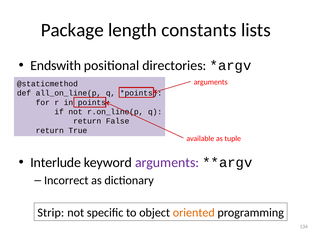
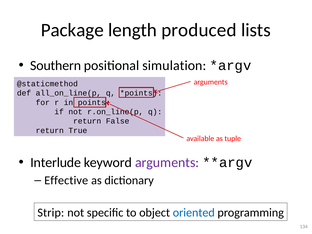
constants: constants -> produced (199, 30)
Endswith: Endswith -> Southern (56, 65)
directories: directories -> simulation (174, 65)
Incorrect: Incorrect -> Effective (66, 180)
oriented colour: orange -> blue (194, 213)
